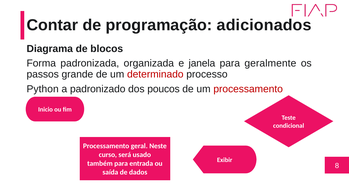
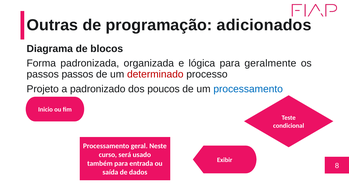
Contar: Contar -> Outras (52, 25)
janela: janela -> lógica (202, 63)
passos grande: grande -> passos (77, 74)
Python: Python -> Projeto (43, 89)
processamento colour: red -> blue (248, 89)
